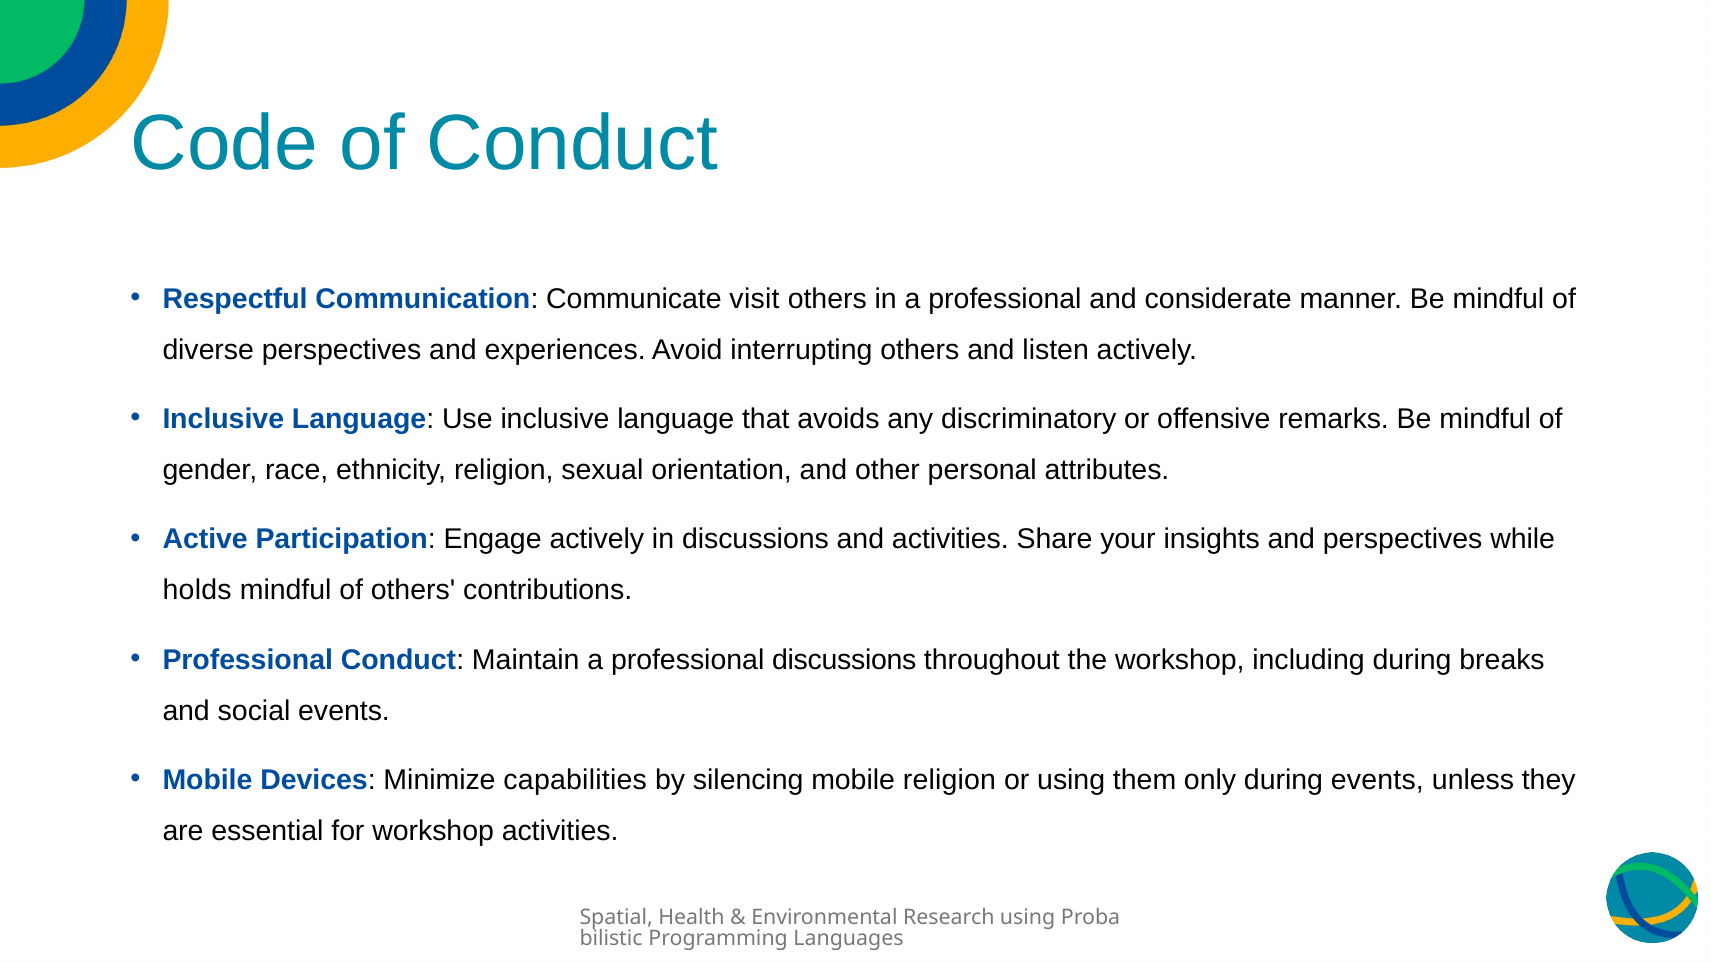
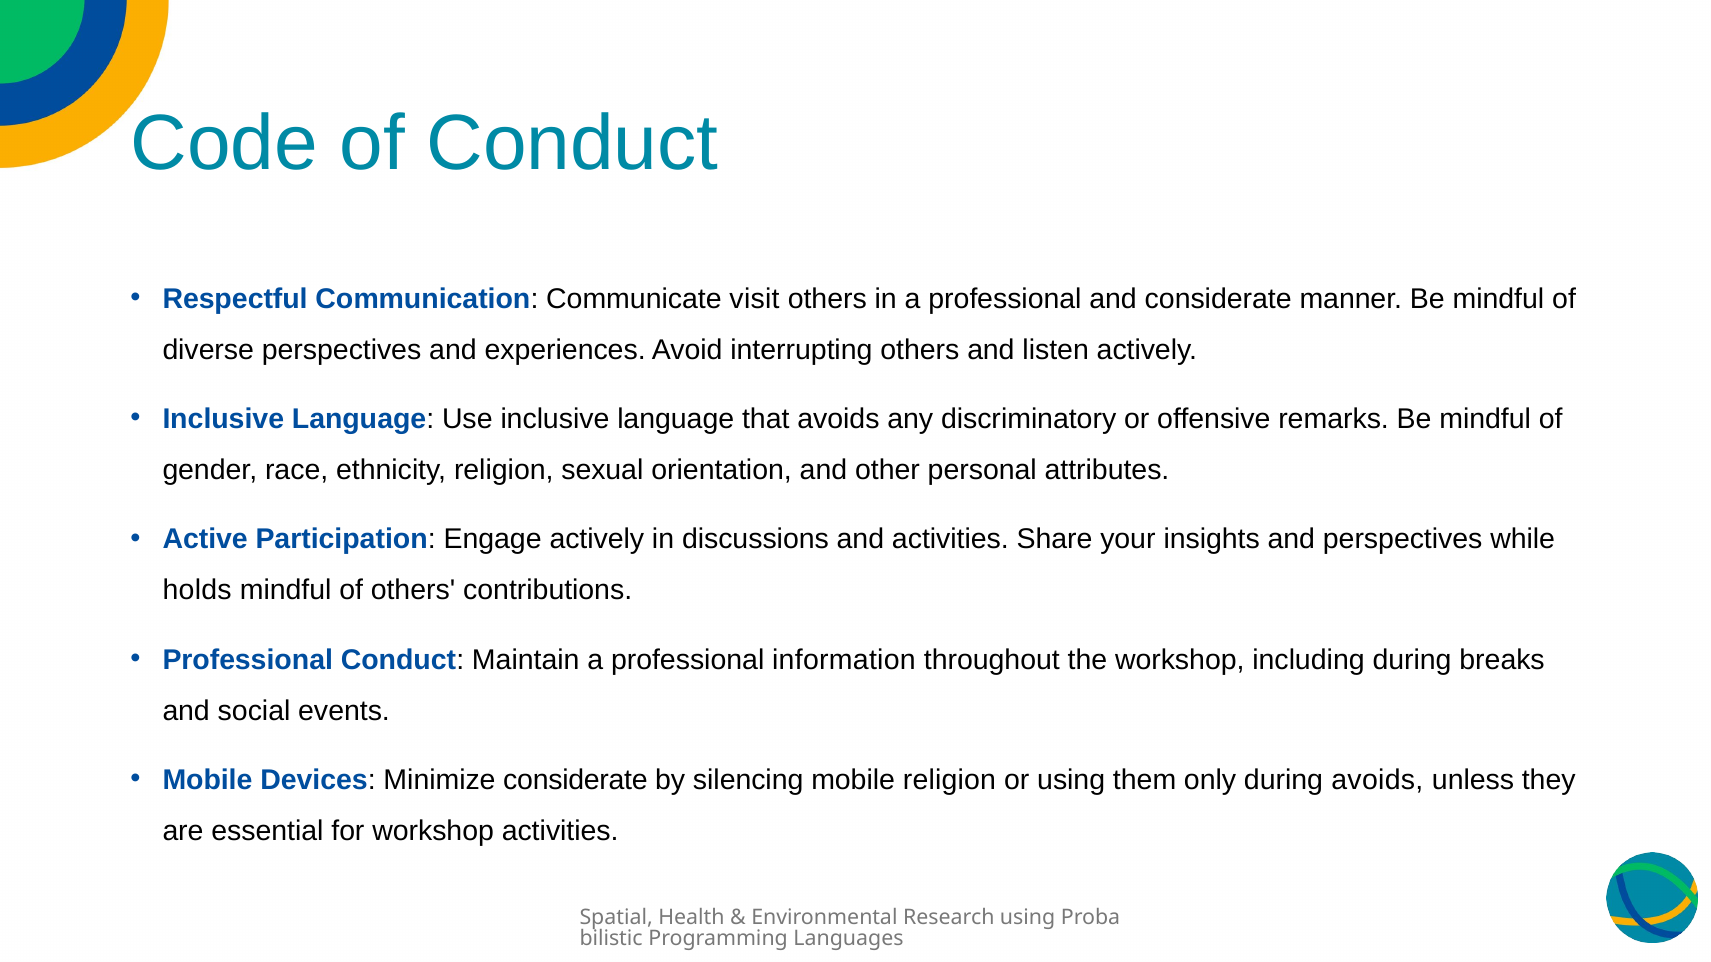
professional discussions: discussions -> information (844, 660)
Minimize capabilities: capabilities -> considerate (575, 780)
during events: events -> avoids (1377, 780)
